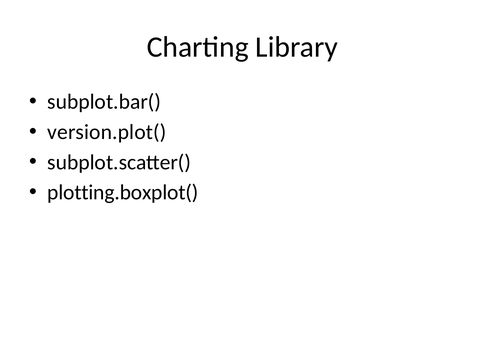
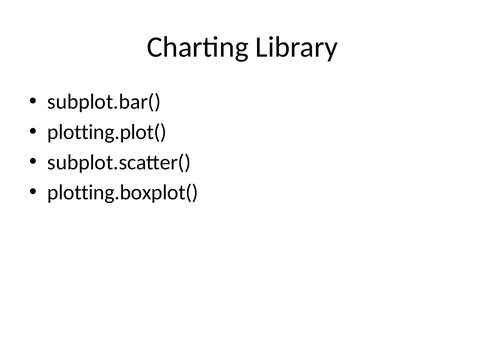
version.plot(: version.plot( -> plotting.plot( (107, 132)
